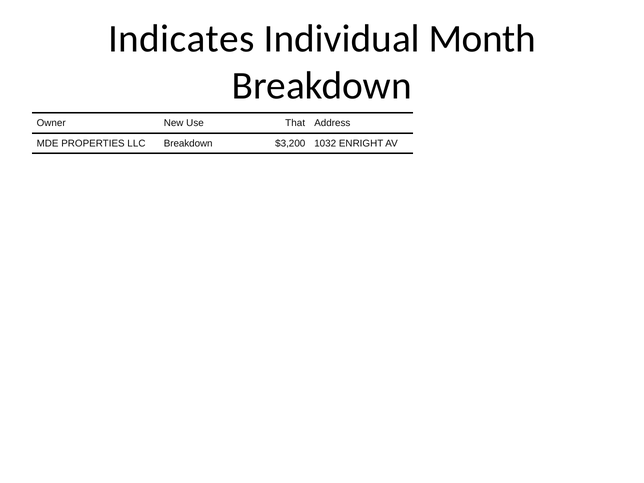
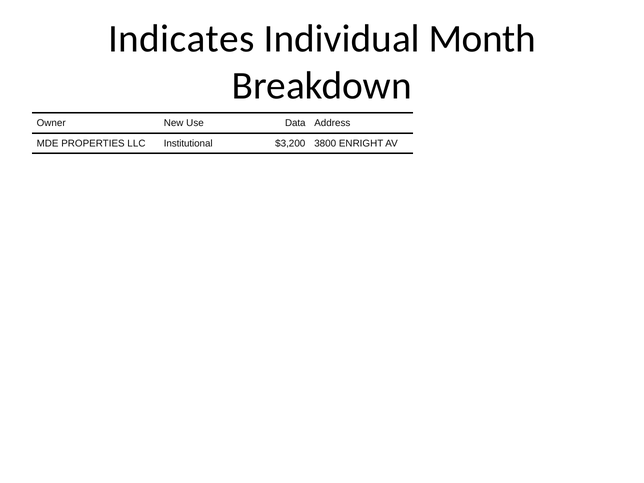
That: That -> Data (295, 123)
LLC Breakdown: Breakdown -> Institutional (188, 143)
1032: 1032 -> 3800 (325, 143)
